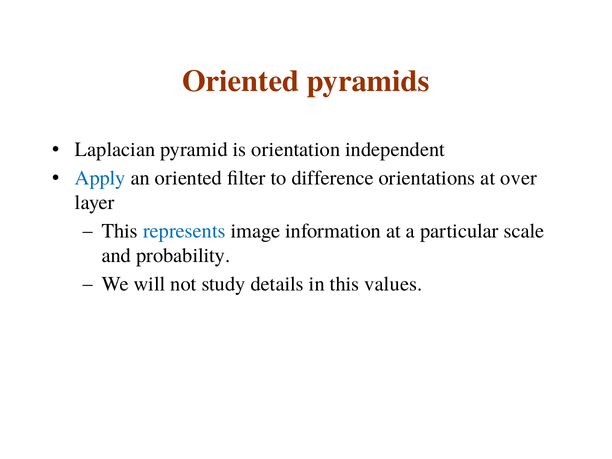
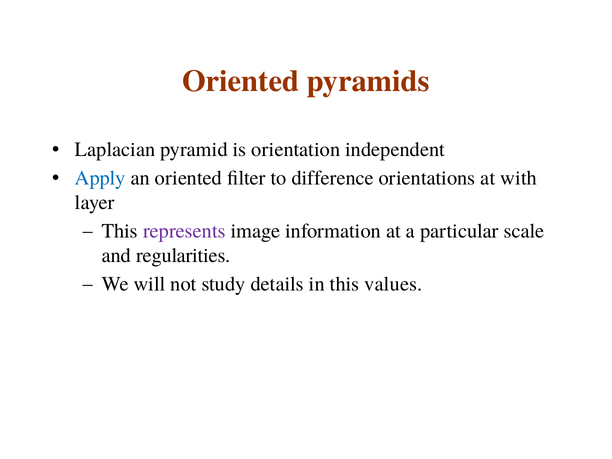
over: over -> with (519, 178)
represents colour: blue -> purple (184, 231)
probability: probability -> regularities (183, 255)
